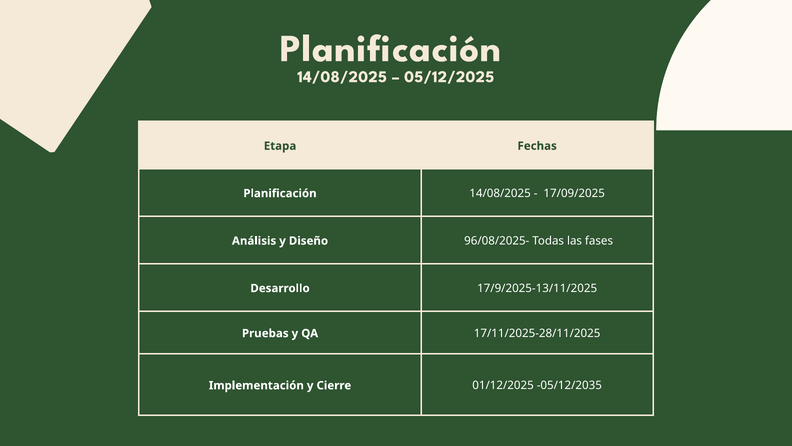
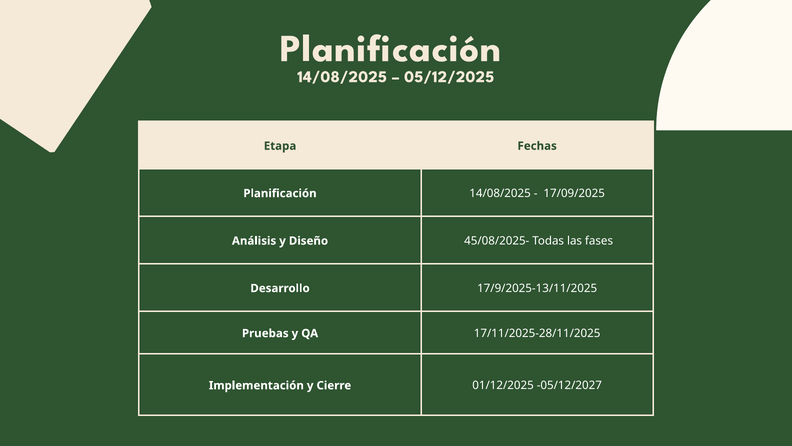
96/08/2025-: 96/08/2025- -> 45/08/2025- (497, 241)
-05/12/2035: -05/12/2035 -> -05/12/2027 (569, 385)
